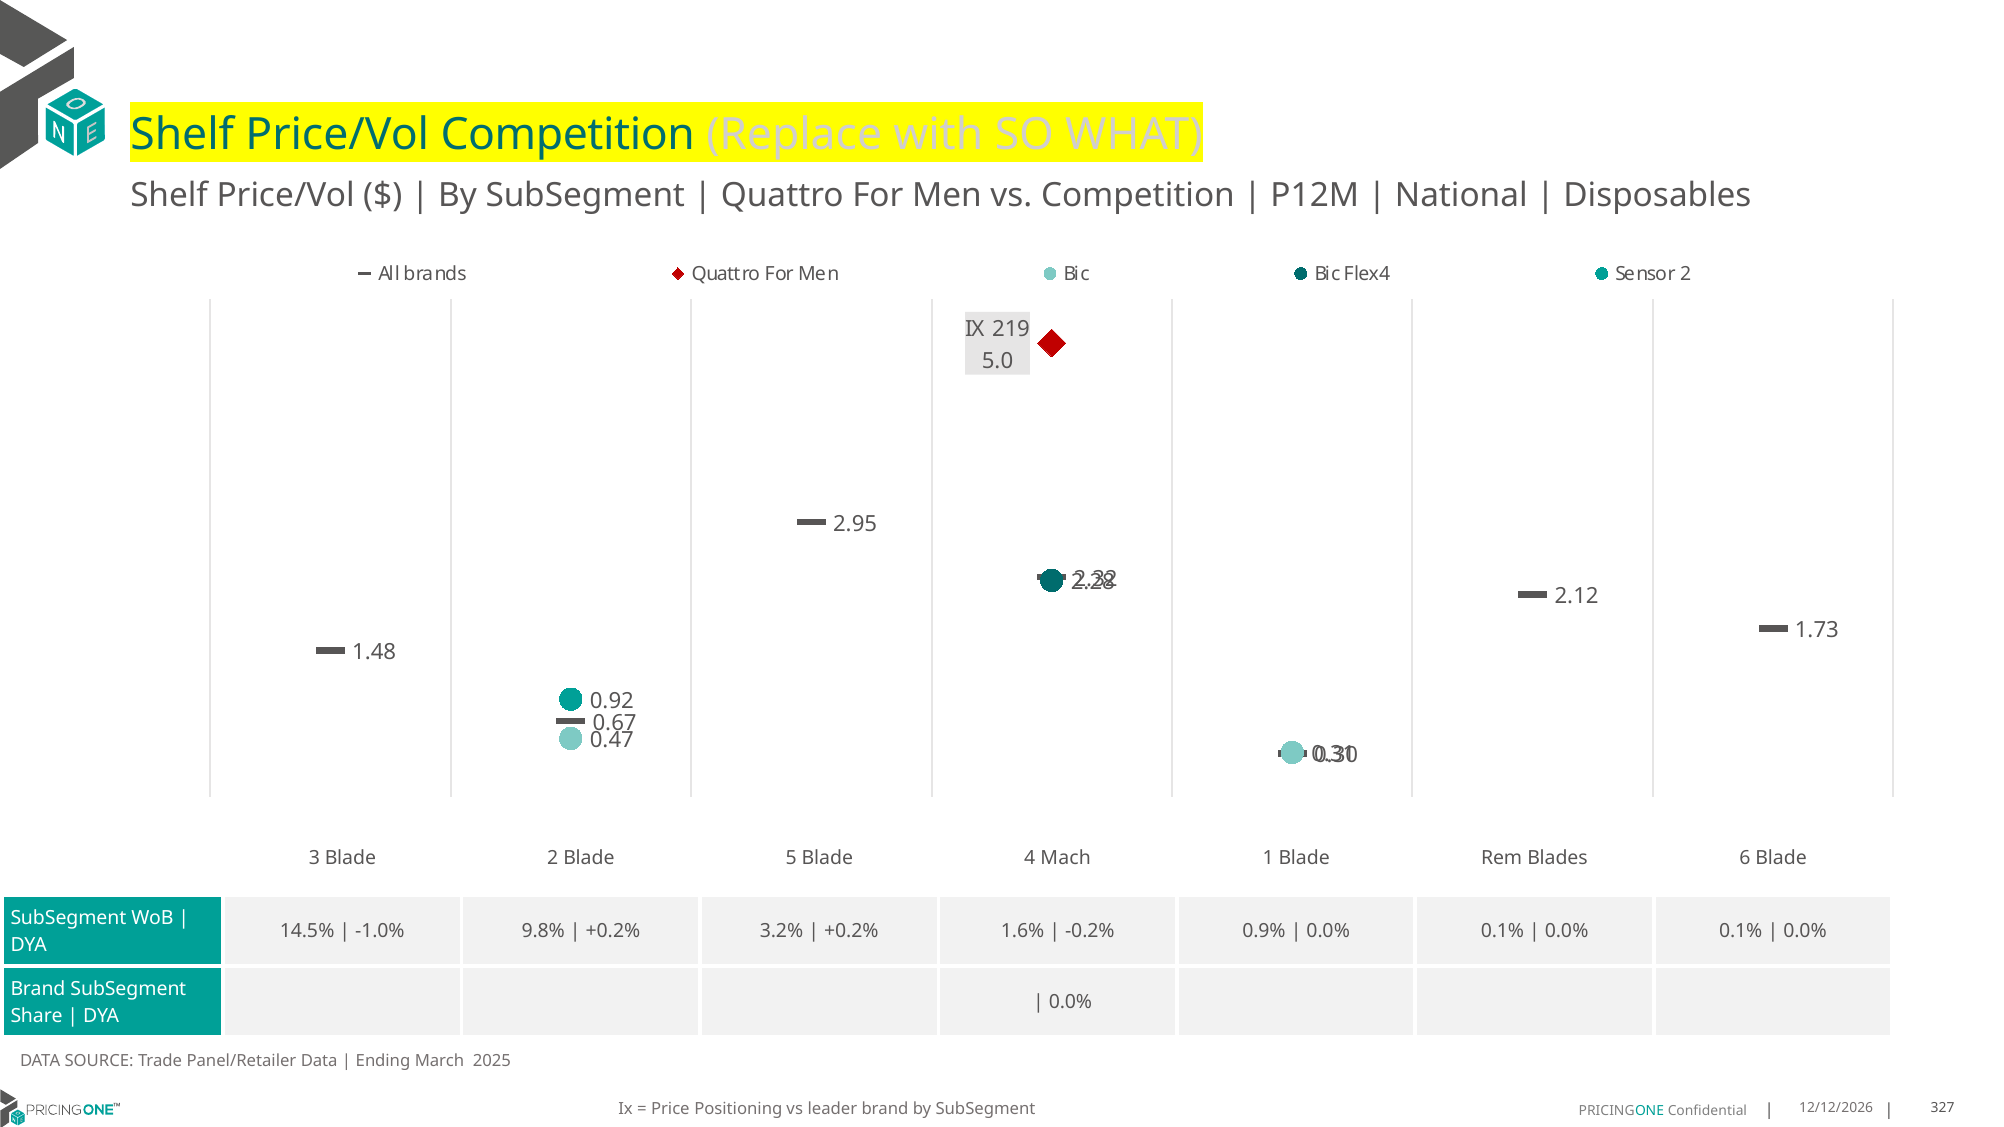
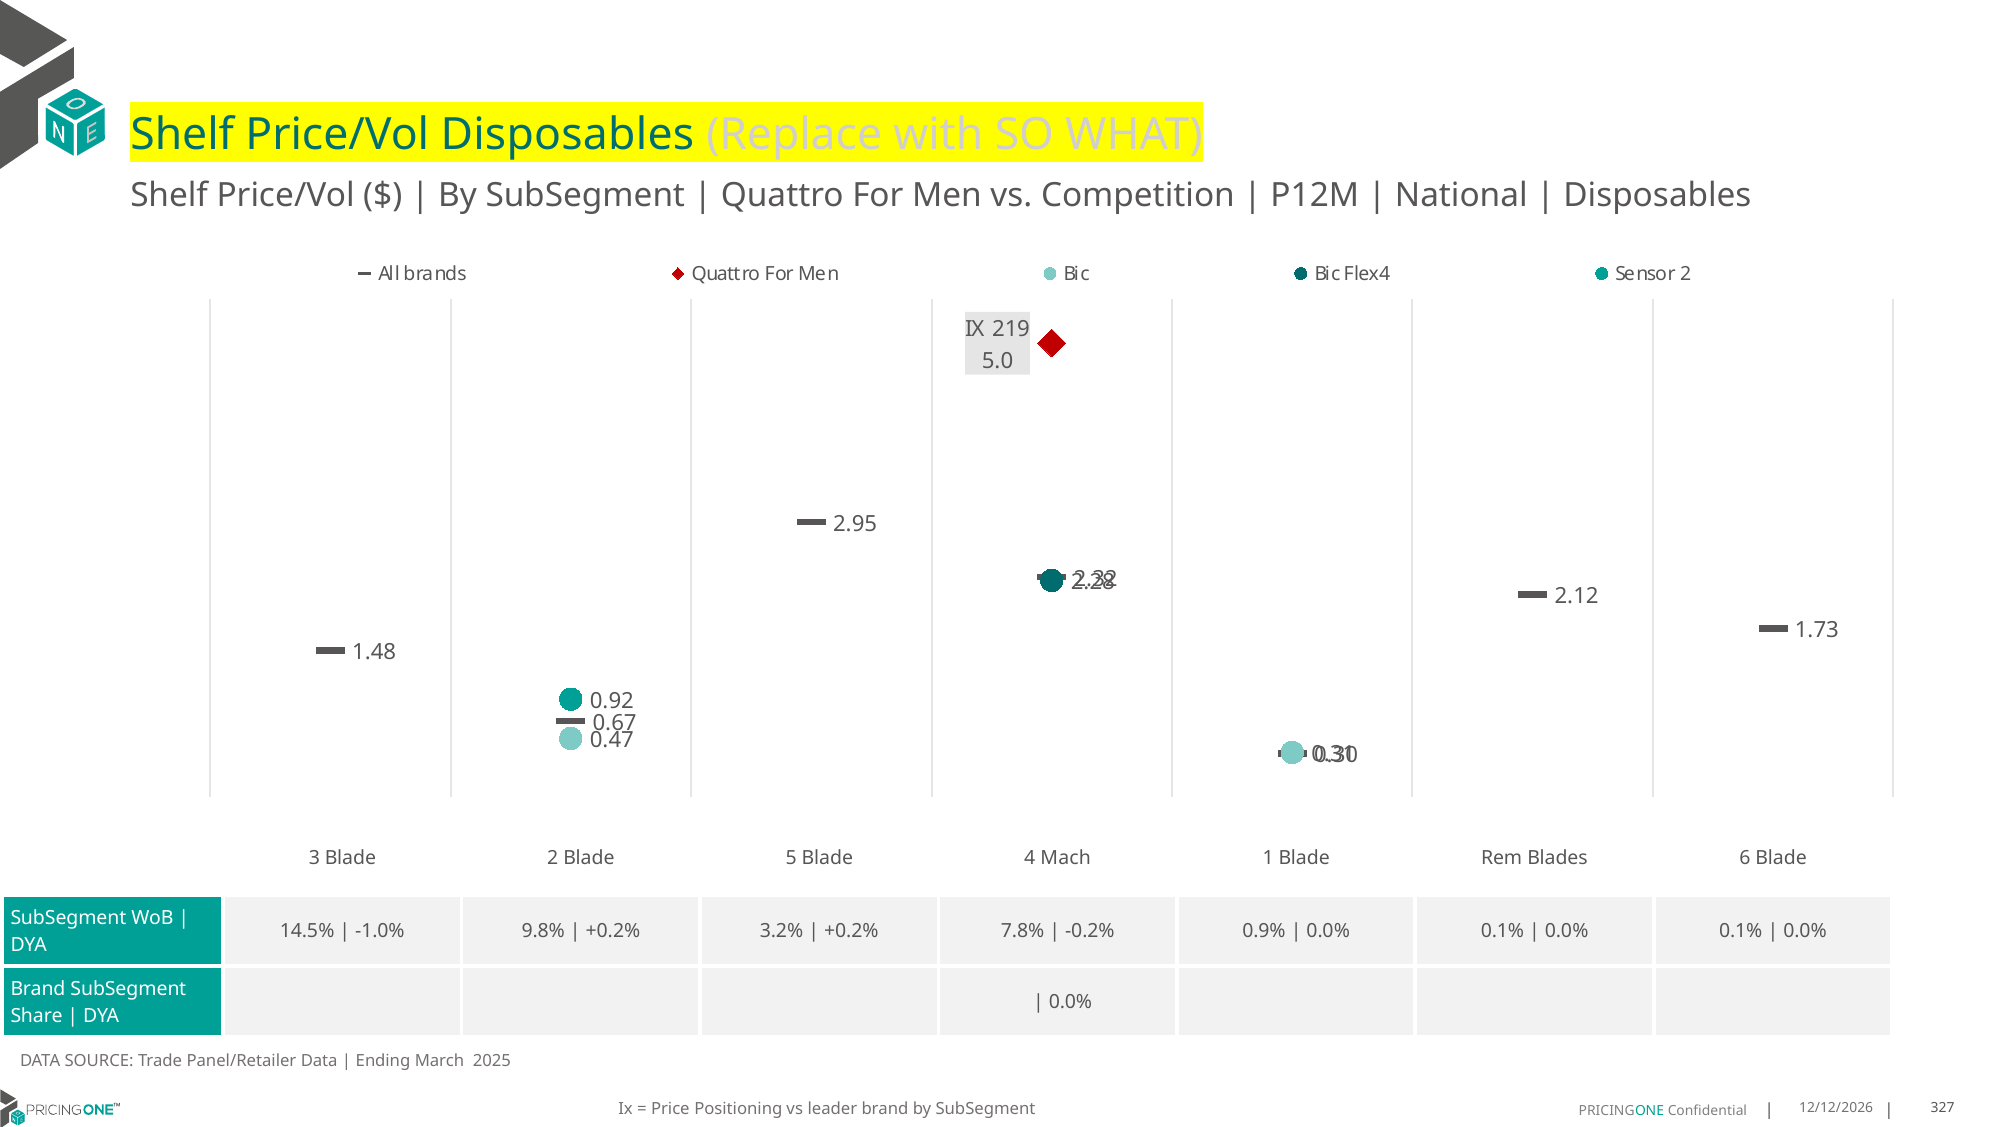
Price/Vol Competition: Competition -> Disposables (567, 135)
1.6%: 1.6% -> 7.8% (1023, 932)
